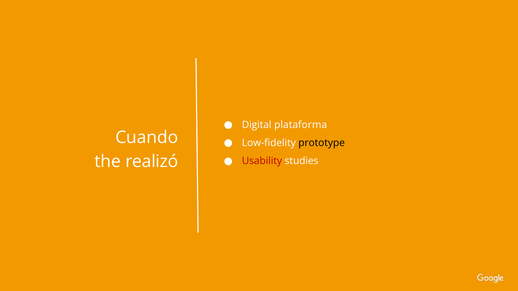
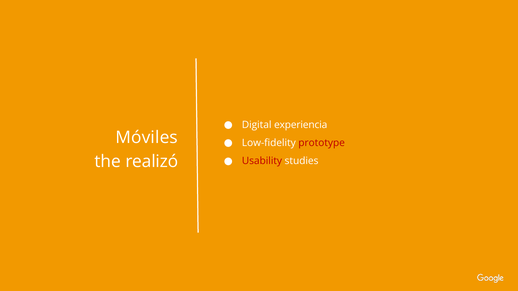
plataforma: plataforma -> experiencia (301, 125)
Cuando: Cuando -> Móviles (147, 138)
prototype colour: black -> red (322, 143)
